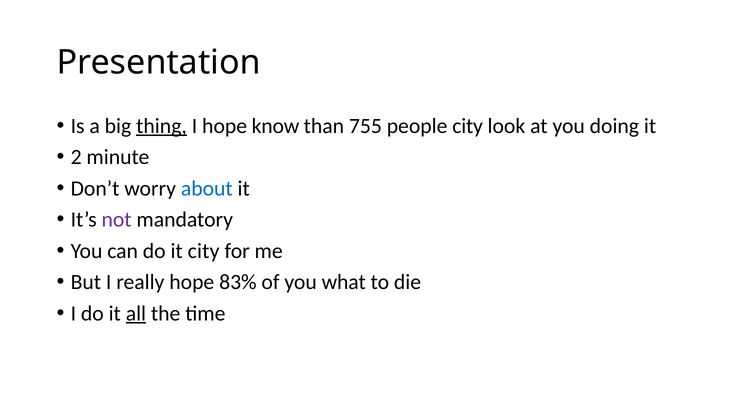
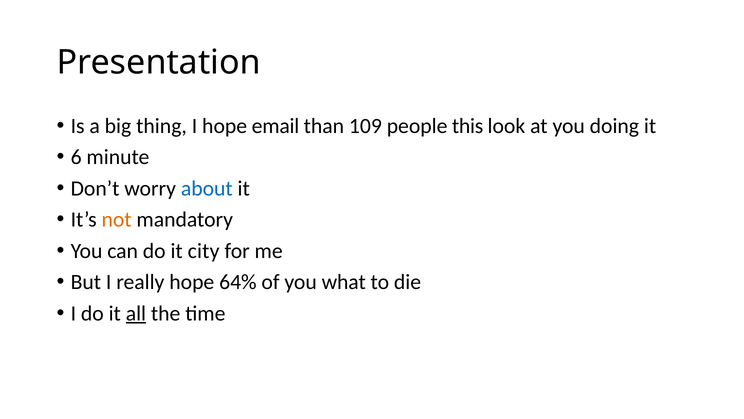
thing underline: present -> none (162, 126)
know: know -> email (275, 126)
755: 755 -> 109 (365, 126)
people city: city -> this (468, 126)
2: 2 -> 6 (76, 157)
not colour: purple -> orange (117, 219)
83%: 83% -> 64% (238, 282)
